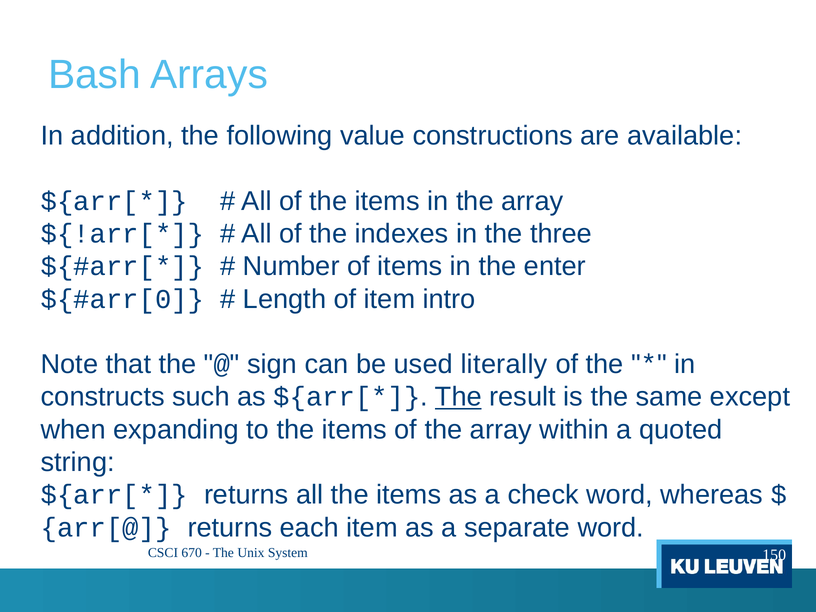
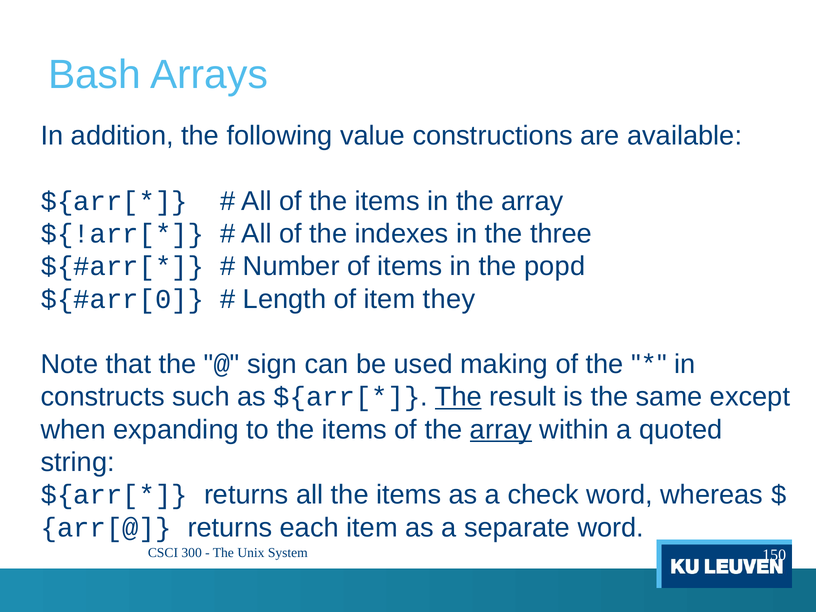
enter: enter -> popd (555, 266)
intro: intro -> they (449, 299)
literally: literally -> making (504, 364)
array underline: none -> present (501, 430)
670: 670 -> 300 (192, 553)
